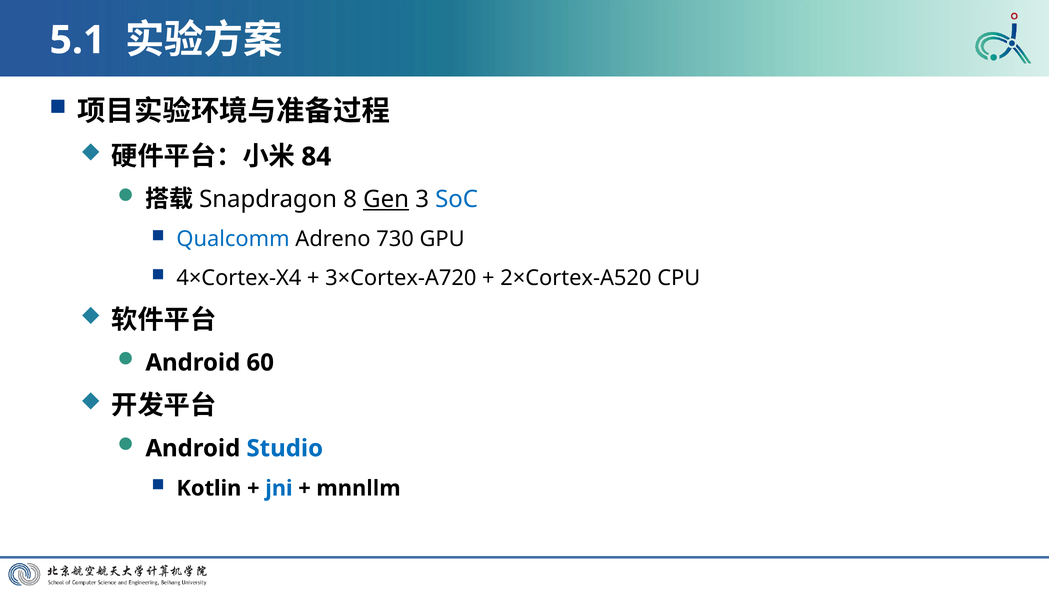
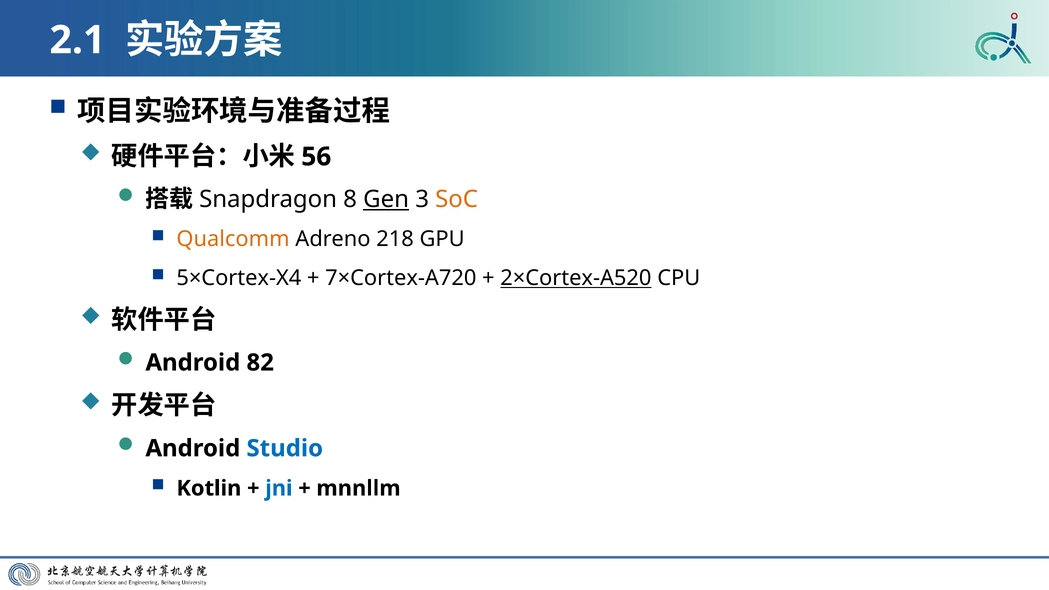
5.1: 5.1 -> 2.1 (77, 40)
84: 84 -> 56 (316, 157)
SoC colour: blue -> orange (457, 199)
Qualcomm colour: blue -> orange (233, 239)
730: 730 -> 218 (395, 239)
4×Cortex-X4: 4×Cortex-X4 -> 5×Cortex-X4 (239, 278)
3×Cortex-A720: 3×Cortex-A720 -> 7×Cortex-A720 (401, 278)
2×Cortex-A520 underline: none -> present (576, 278)
60: 60 -> 82 (260, 363)
